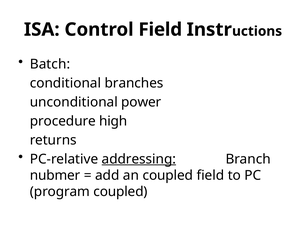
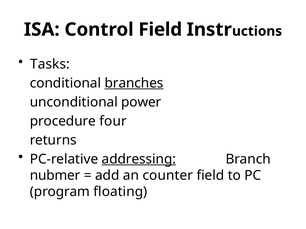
Batch: Batch -> Tasks (50, 64)
branches underline: none -> present (134, 83)
high: high -> four (113, 121)
an coupled: coupled -> counter (168, 176)
program coupled: coupled -> floating (120, 192)
